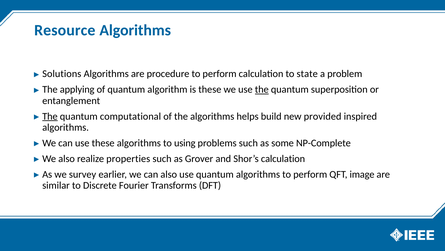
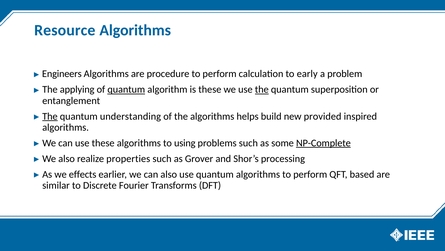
Solutions: Solutions -> Engineers (62, 74)
state: state -> early (307, 74)
quantum underline: none -> present (126, 89)
computational: computational -> understanding (130, 116)
NP-Complete underline: none -> present (323, 143)
Shor’s calculation: calculation -> processing (283, 158)
survey: survey -> effects (83, 174)
image: image -> based (362, 174)
